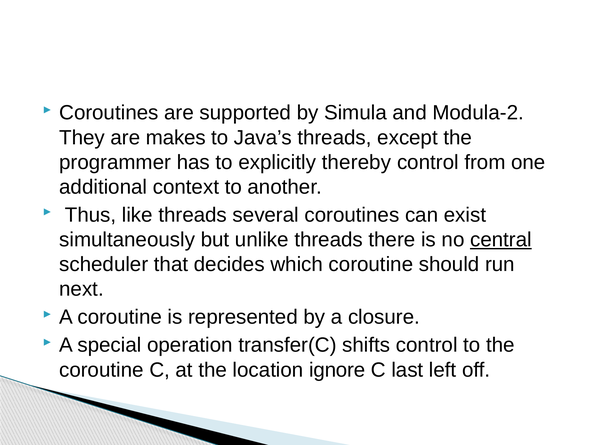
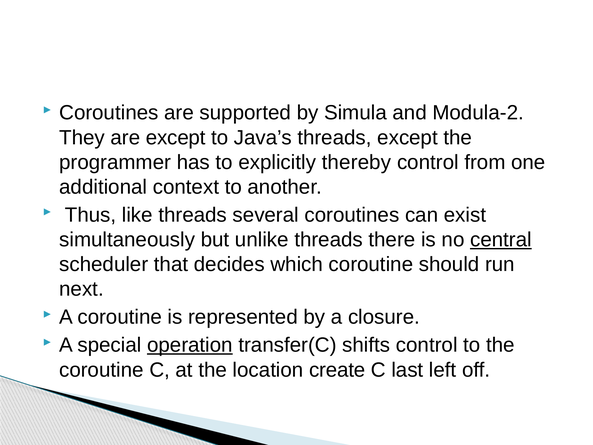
are makes: makes -> except (176, 137)
operation underline: none -> present (190, 345)
ignore: ignore -> create (337, 370)
